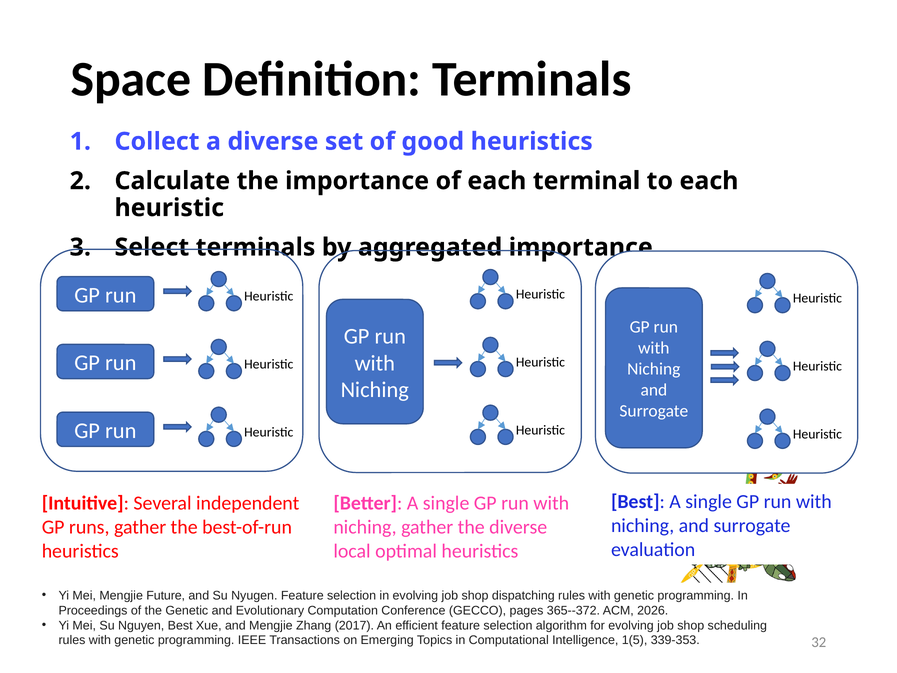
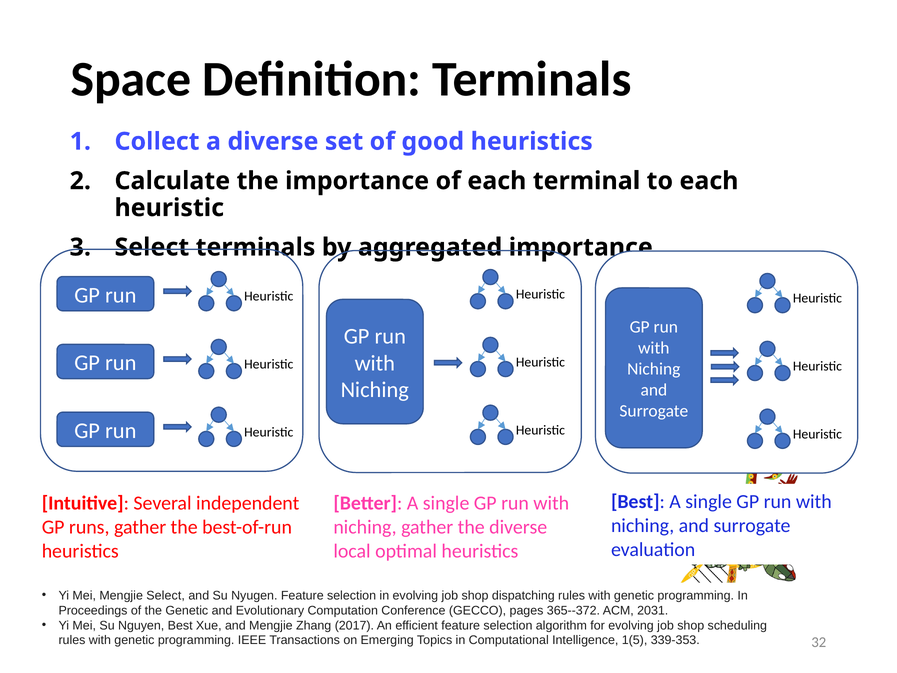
Mengjie Future: Future -> Select (166, 595)
2026: 2026 -> 2031 (653, 610)
